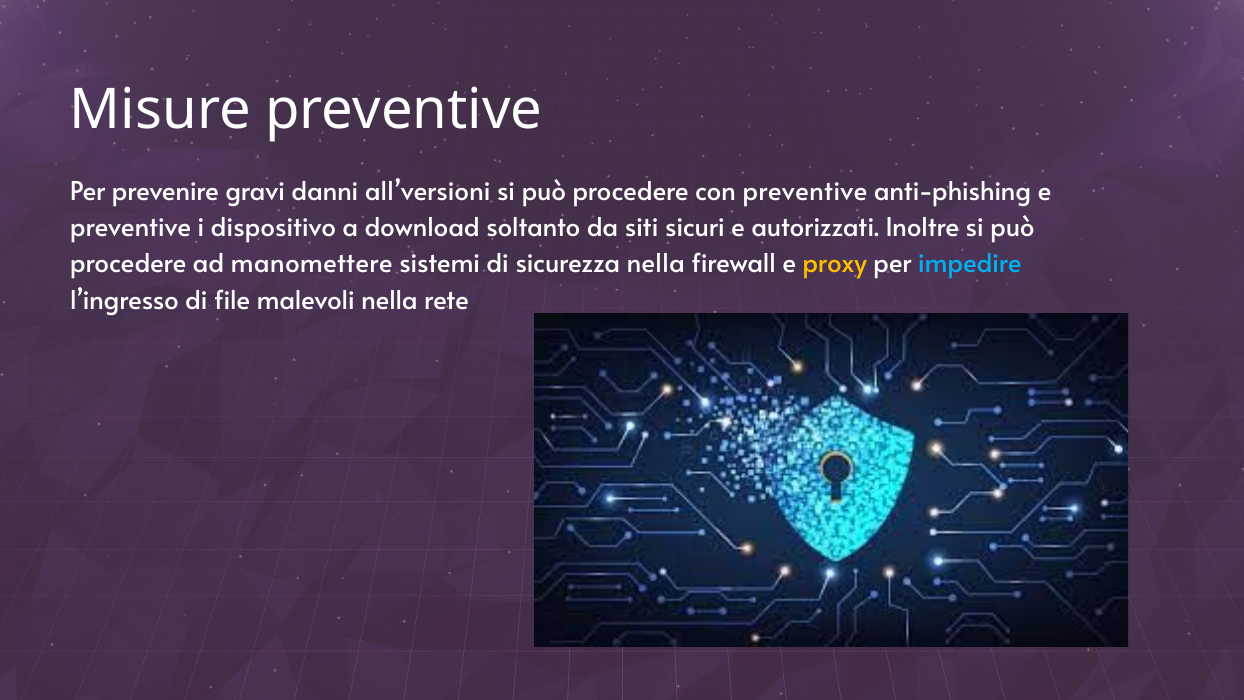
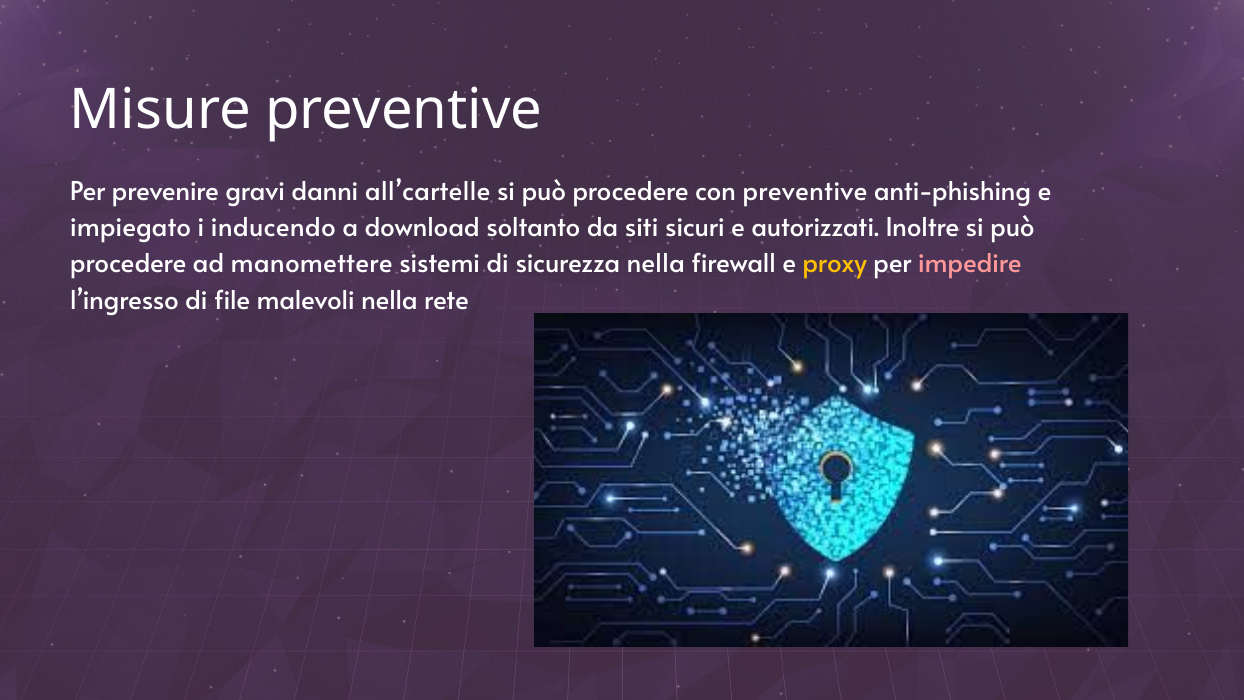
all’versioni: all’versioni -> all’cartelle (428, 192)
preventive: preventive -> impiegato (131, 228)
dispositivo: dispositivo -> inducendo (273, 228)
impedire colour: light blue -> pink (970, 264)
